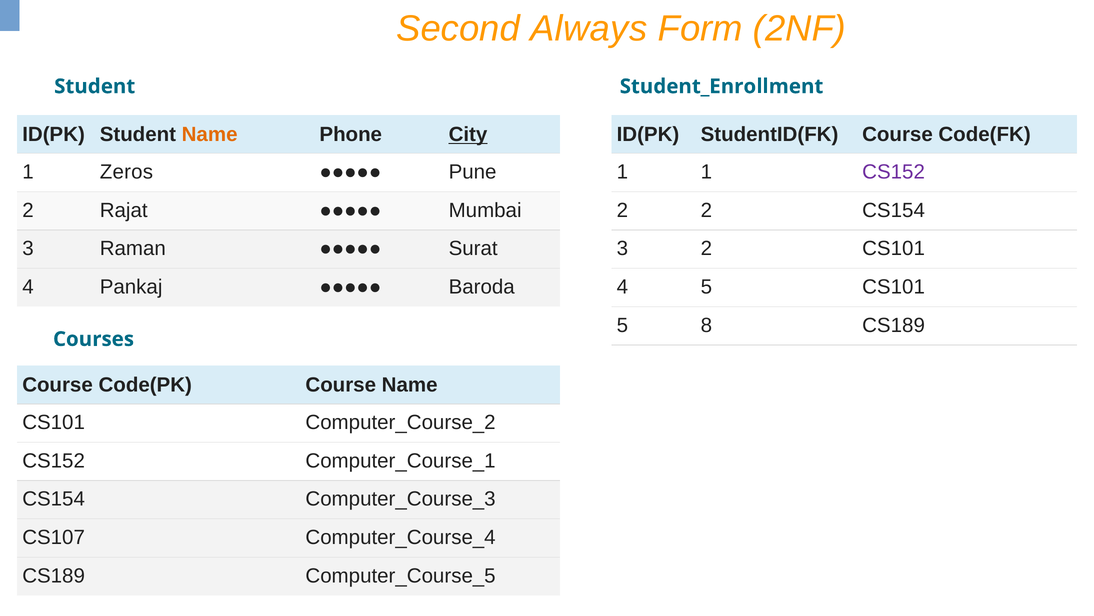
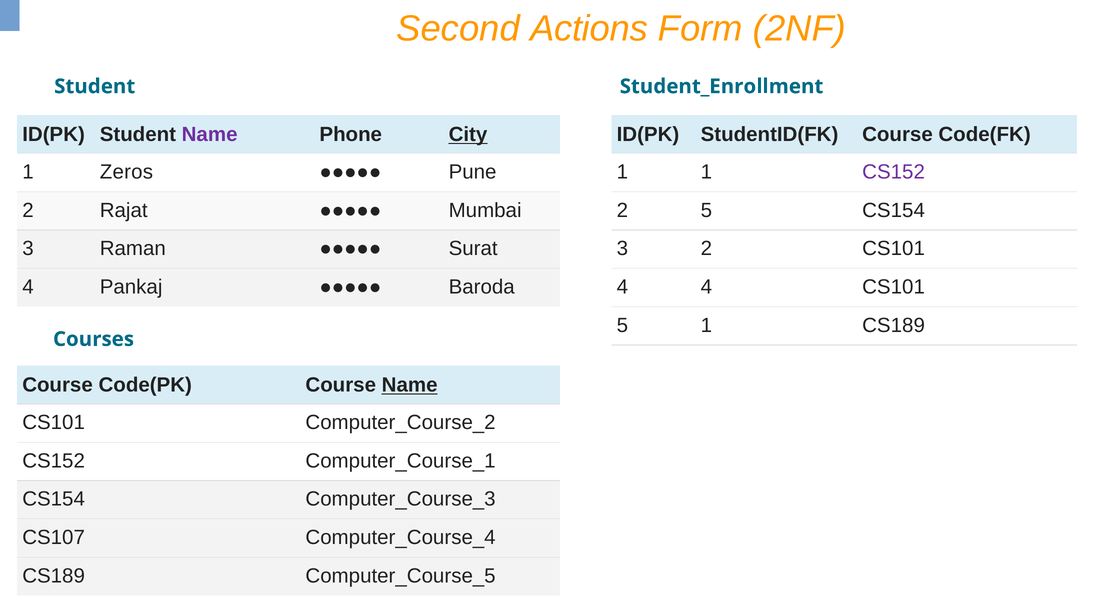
Always: Always -> Actions (589, 28)
Name colour: orange -> purple (210, 134)
2 2: 2 -> 5 (706, 210)
4 5: 5 -> 4 (706, 287)
5 8: 8 -> 1 (706, 325)
Name underline: none -> present (410, 385)
